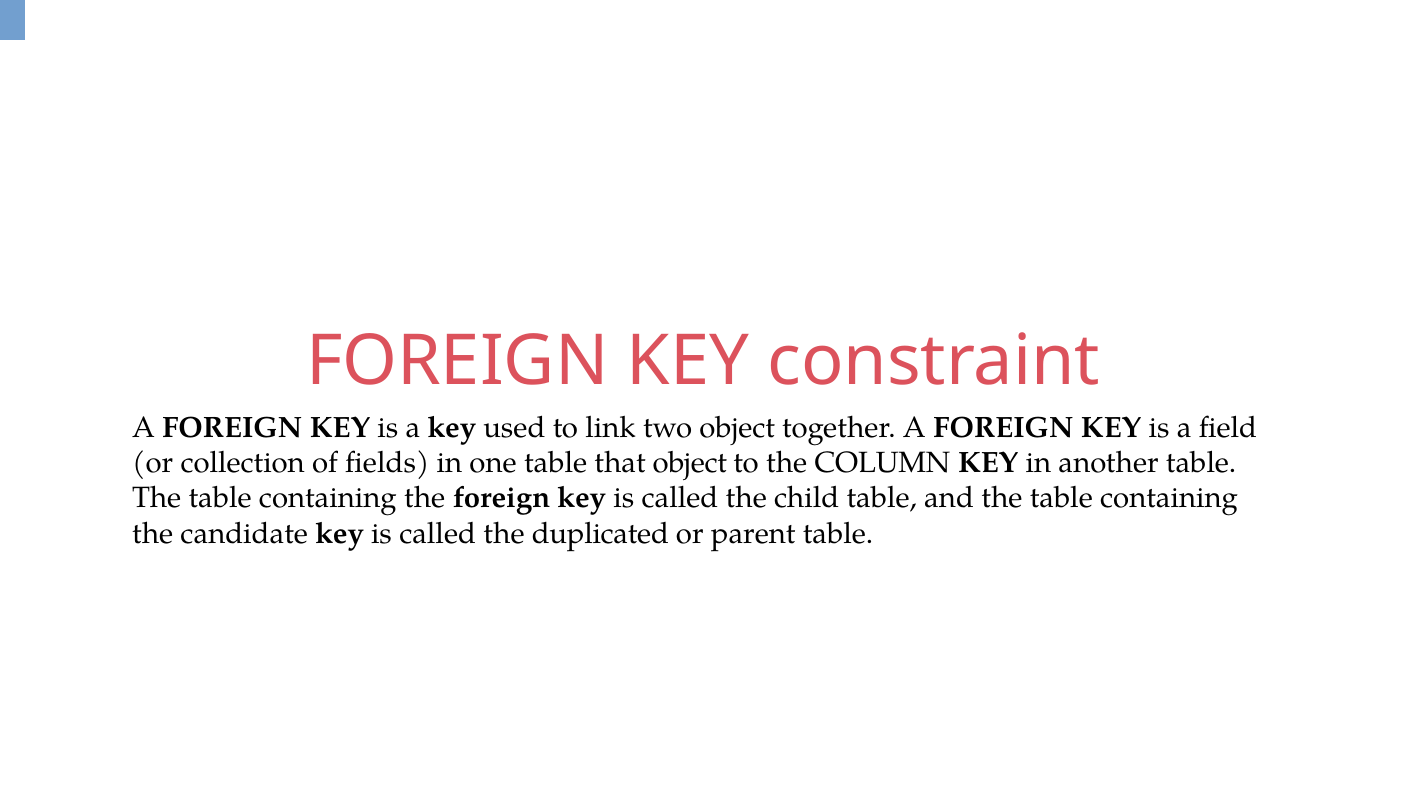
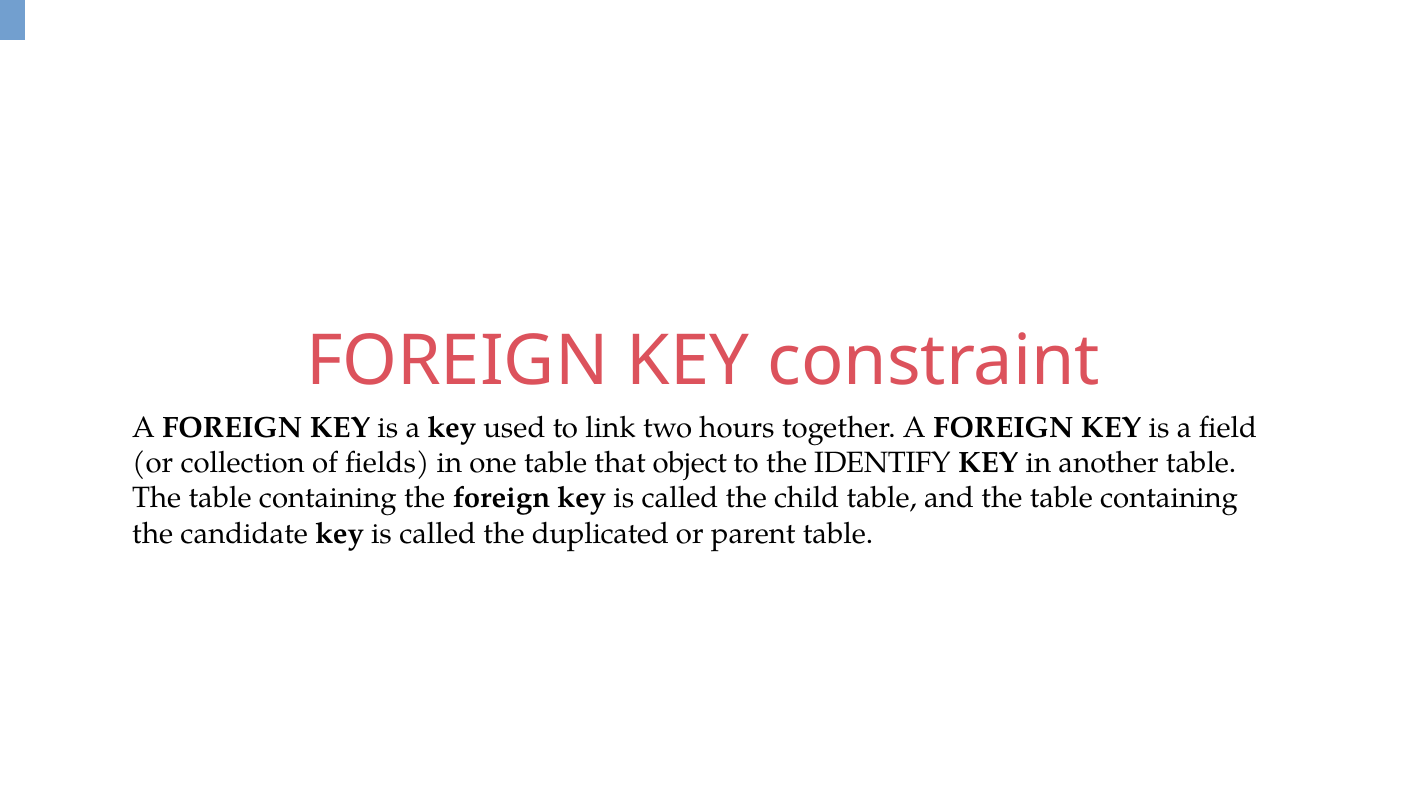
two object: object -> hours (737, 428)
COLUMN: COLUMN -> IDENTIFY (882, 463)
